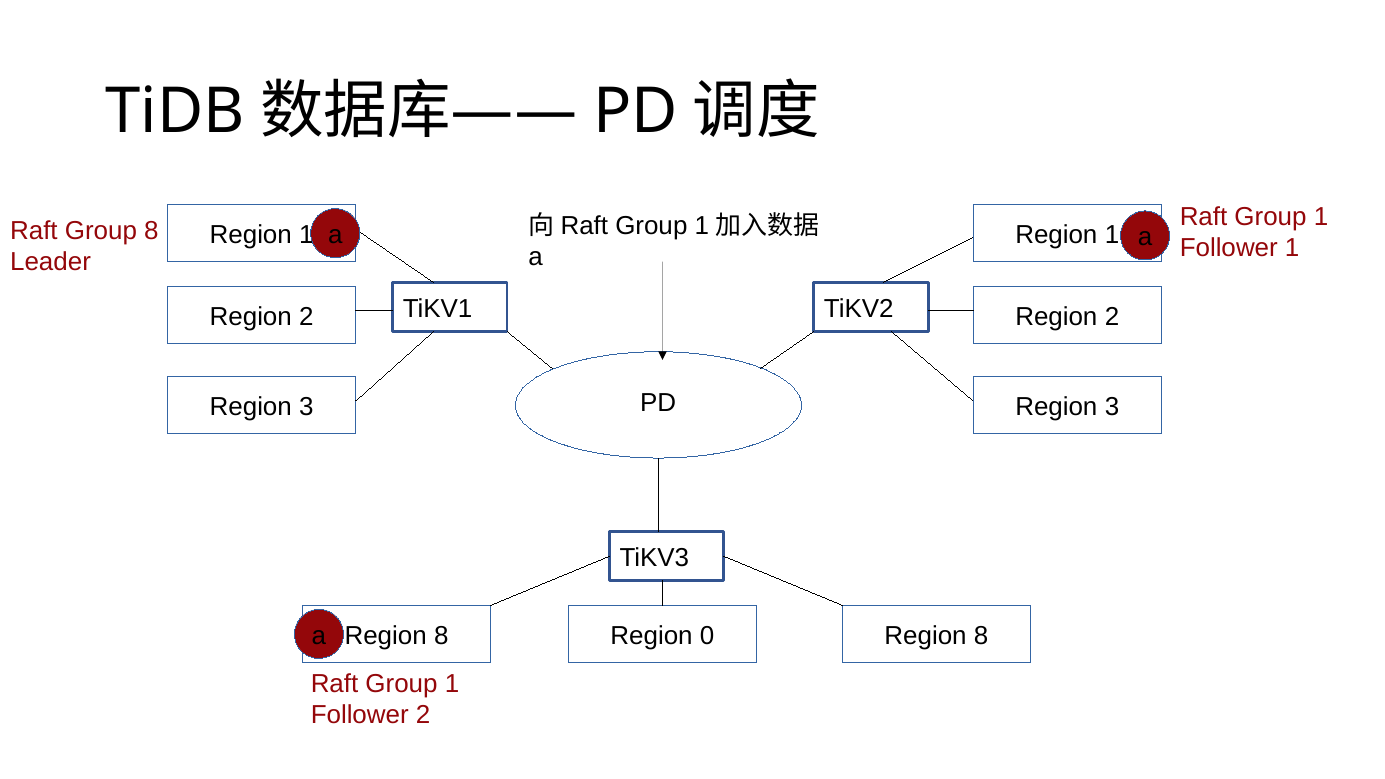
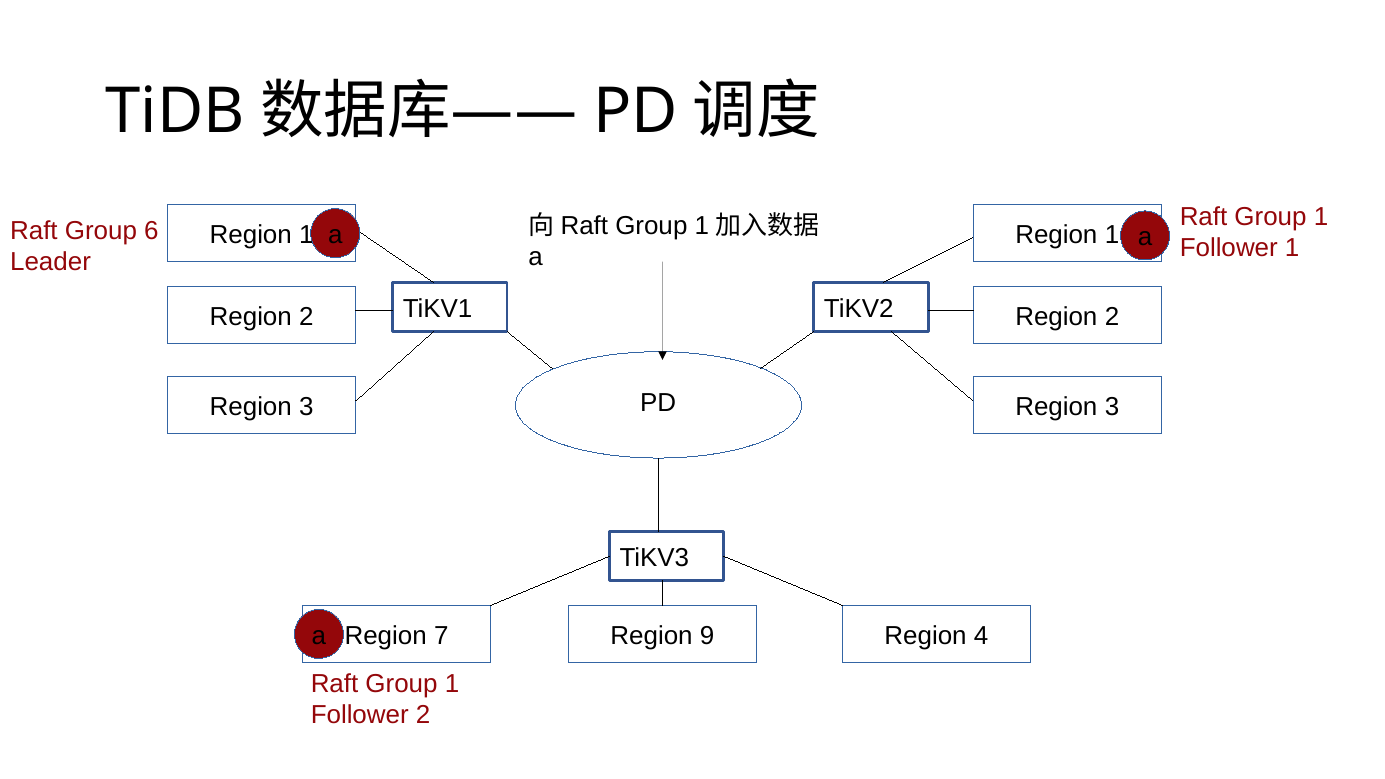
Group 8: 8 -> 6 (151, 231)
8: 8 -> 7 (441, 636)
0: 0 -> 9 (707, 636)
8: 8 -> 4 (981, 636)
